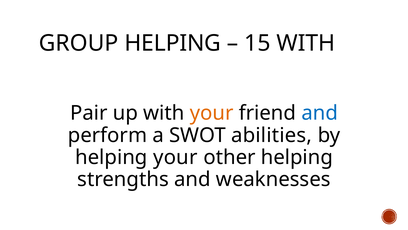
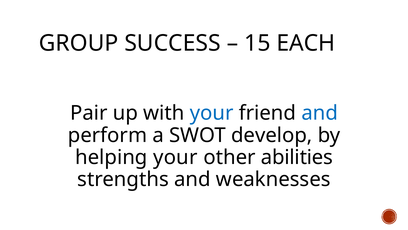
GROUP HELPING: HELPING -> SUCCESS (173, 43)
15 WITH: WITH -> EACH (306, 43)
your colour: orange -> blue (212, 113)
abilities: abilities -> develop (272, 135)
other helping: helping -> abilities (297, 157)
